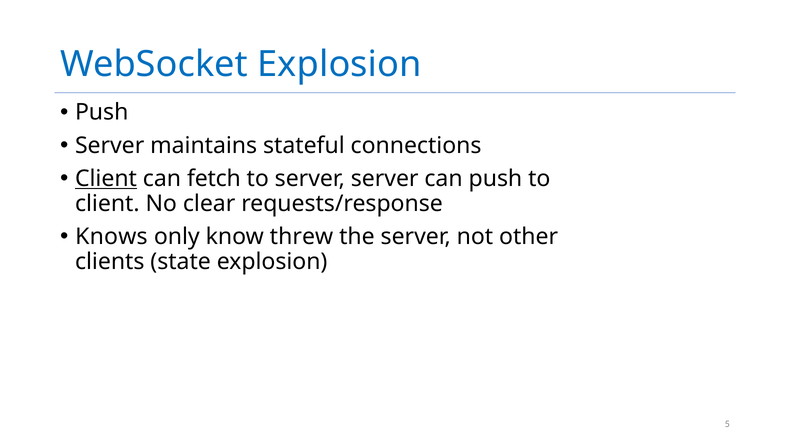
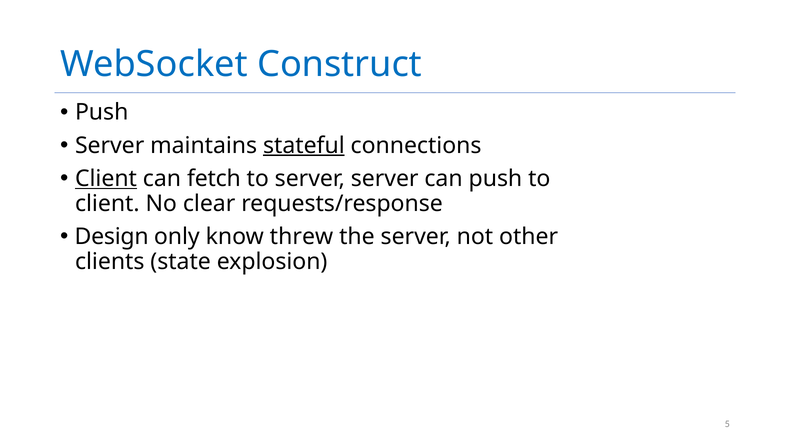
WebSocket Explosion: Explosion -> Construct (340, 64)
stateful underline: none -> present (304, 146)
Knows: Knows -> Design (112, 237)
